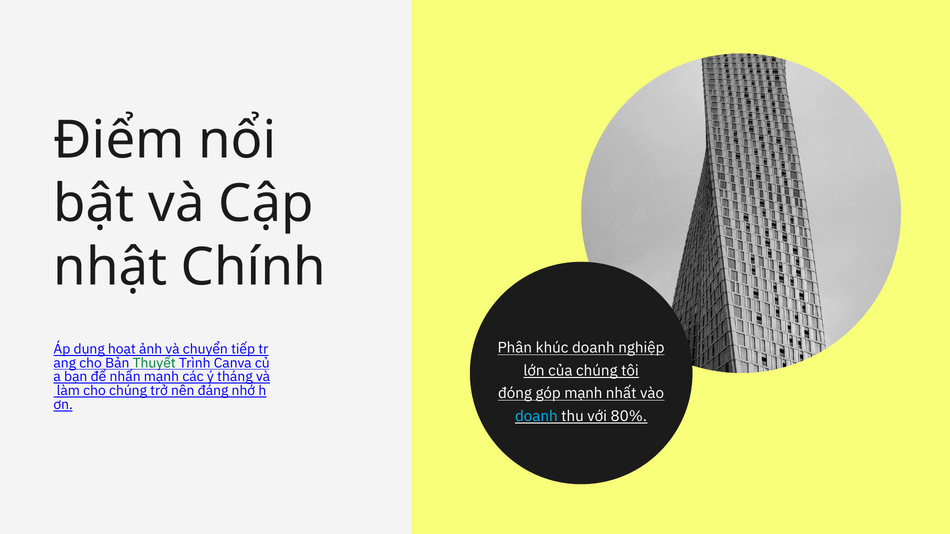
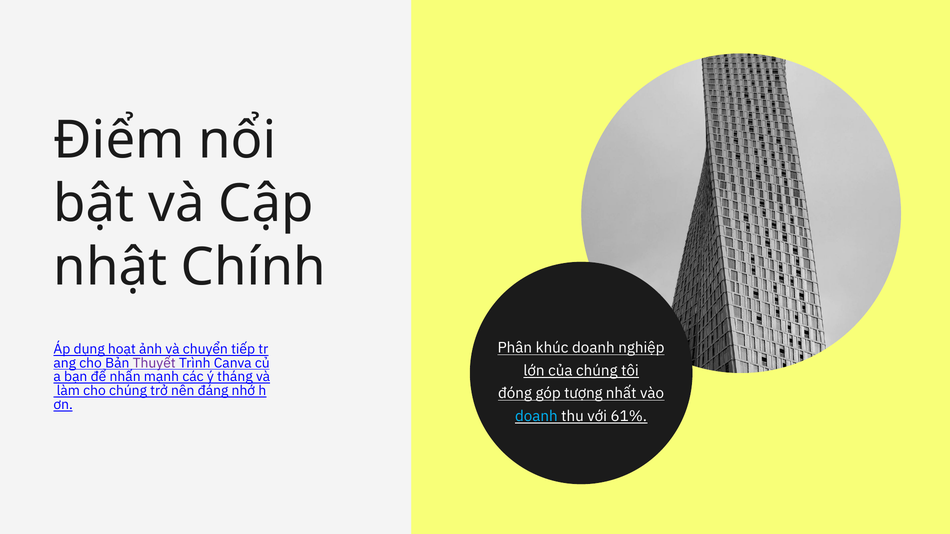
Thuyết colour: green -> purple (154, 363)
góp mạnh: mạnh -> tượng (583, 394)
80%: 80% -> 61% (629, 416)
